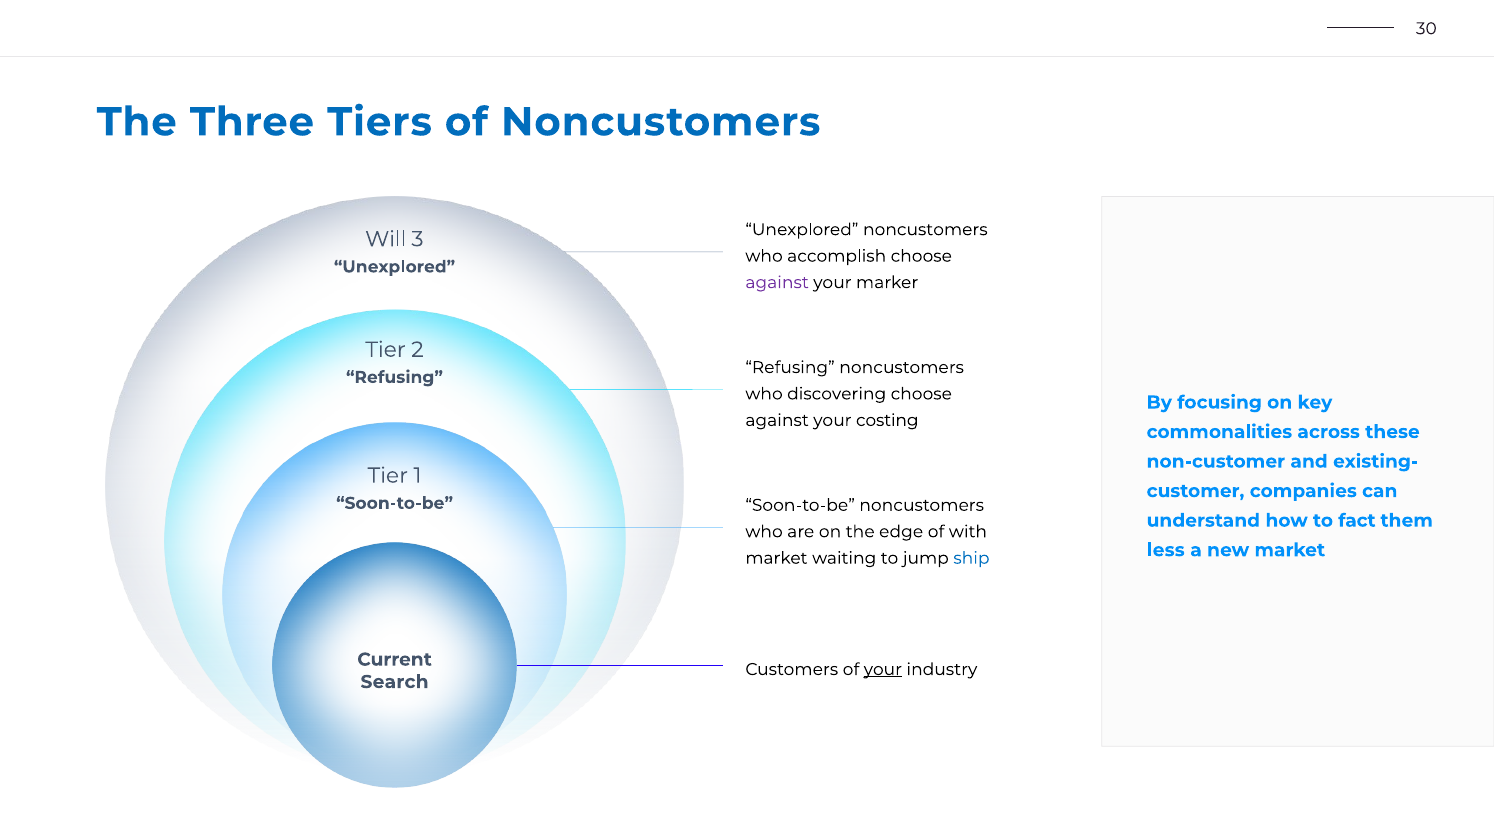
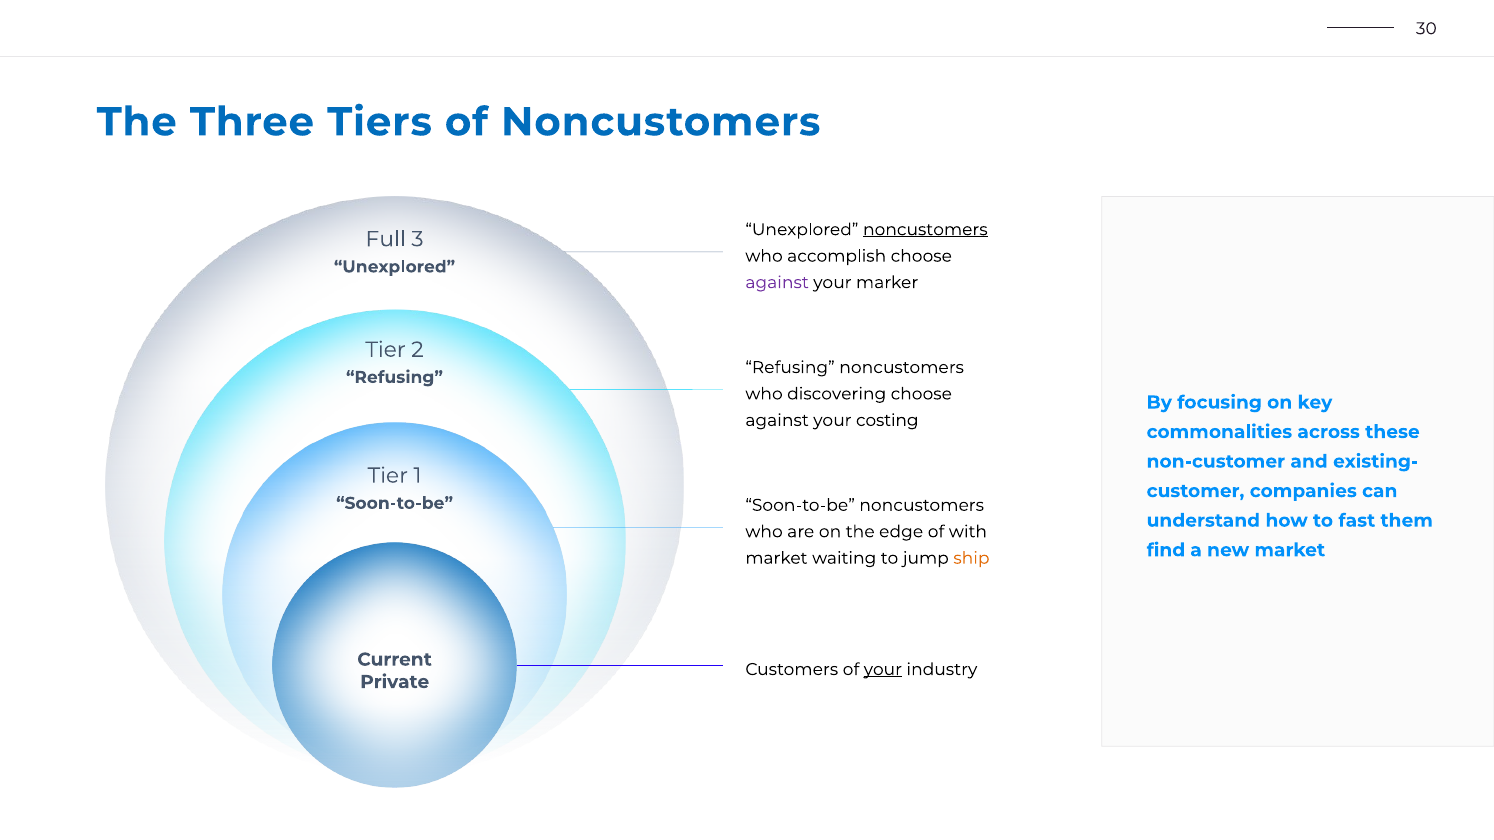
noncustomers underline: none -> present (925, 230)
Will: Will -> Full (386, 239)
fact: fact -> fast (1357, 521)
less: less -> find (1166, 550)
ship colour: blue -> orange (971, 558)
Search: Search -> Private (395, 682)
